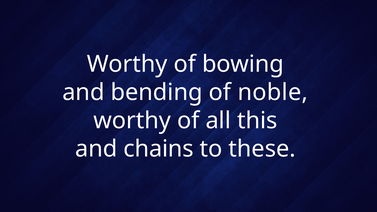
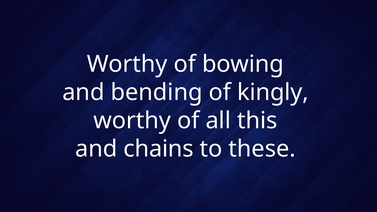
noble: noble -> kingly (273, 92)
